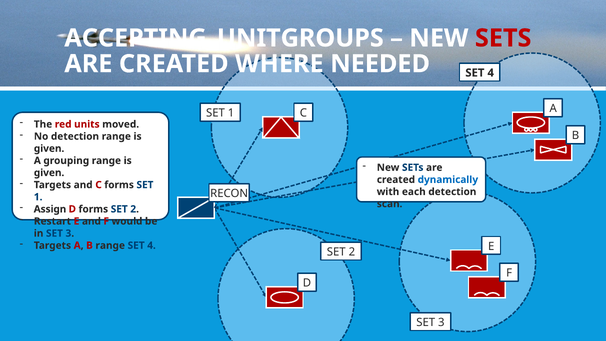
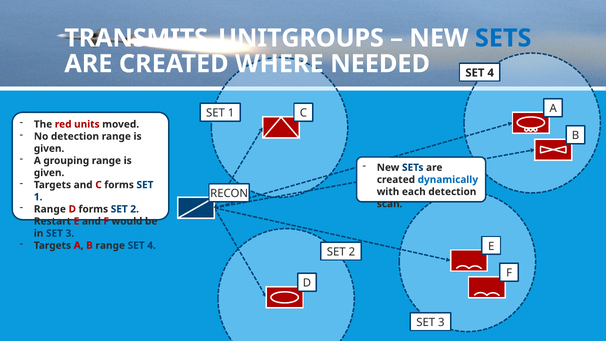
ACCEPTING_UNITGROUPS: ACCEPTING_UNITGROUPS -> TRANSMITS_UNITGROUPS (224, 38)
SETS colour: red -> blue (503, 38)
Assign: Assign -> Range (50, 209)
